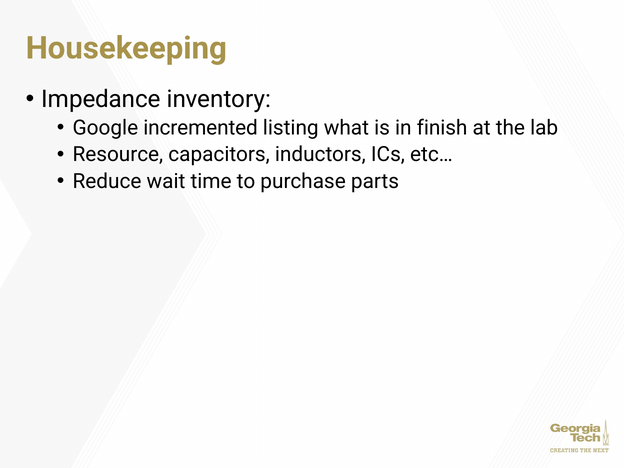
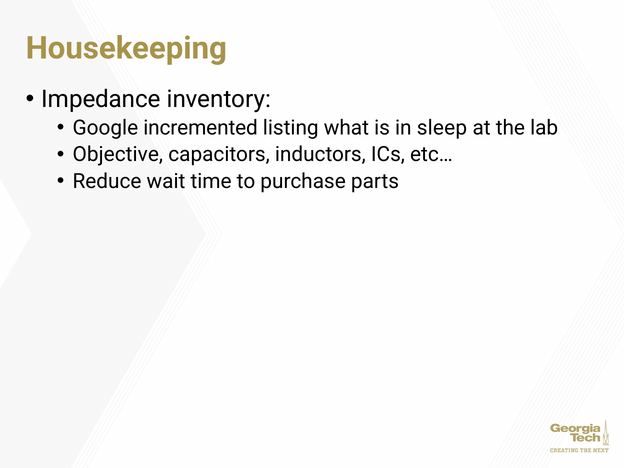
finish: finish -> sleep (442, 128)
Resource: Resource -> Objective (118, 154)
